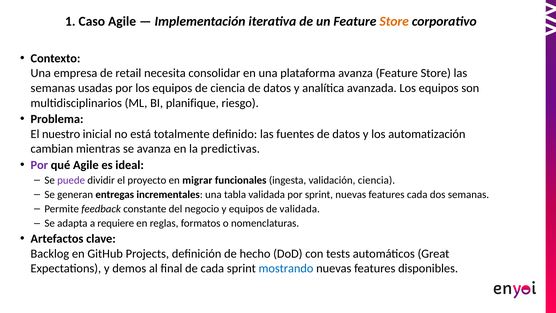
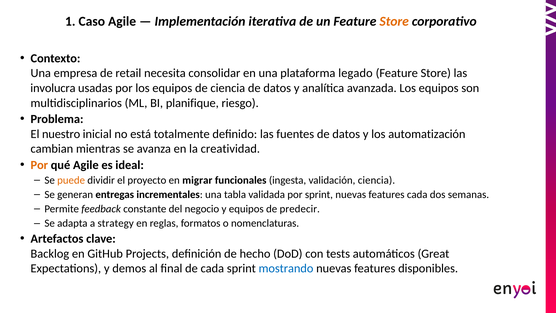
plataforma avanza: avanza -> legado (355, 73)
semanas: semanas -> involucra (53, 88)
predictivas: predictivas -> creatividad (230, 149)
Por colour: purple -> orange (39, 165)
puede colour: purple -> orange (71, 180)
de validada: validada -> predecir (300, 209)
requiere: requiere -> strategy (116, 223)
